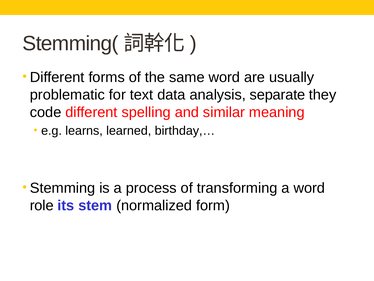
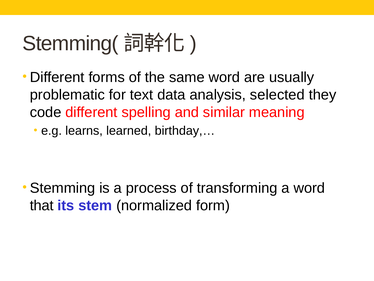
separate: separate -> selected (277, 95)
role: role -> that (42, 205)
